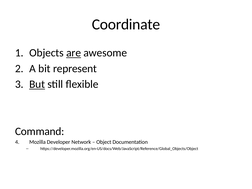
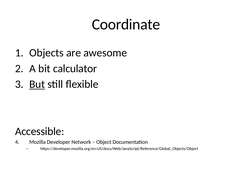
are underline: present -> none (74, 53)
represent: represent -> calculator (75, 69)
Command: Command -> Accessible (40, 131)
